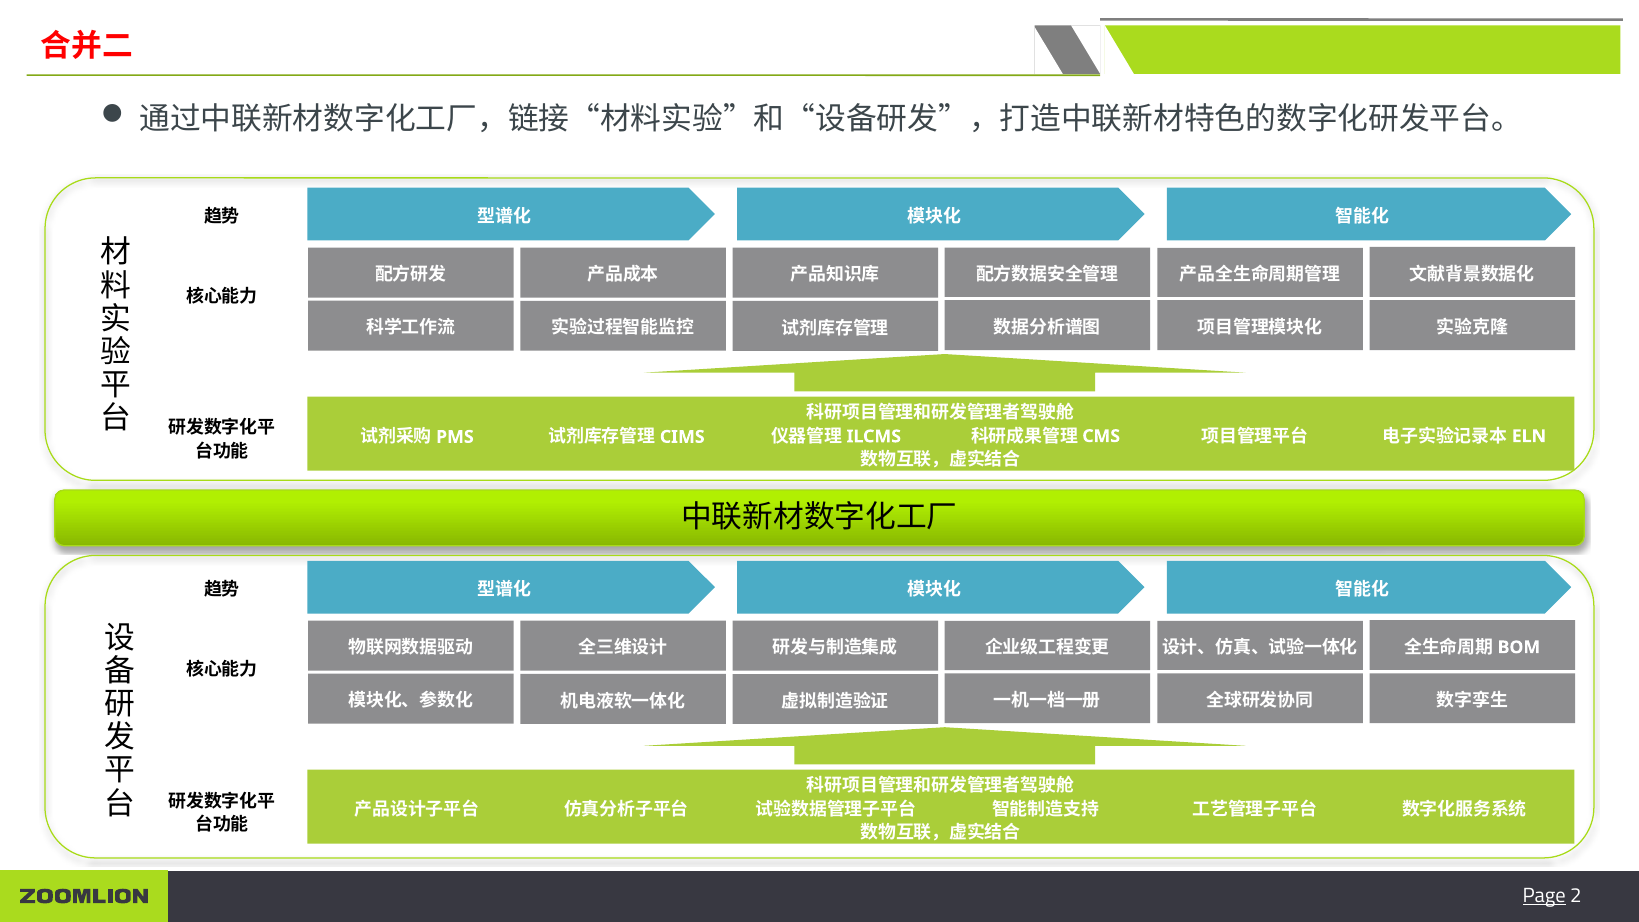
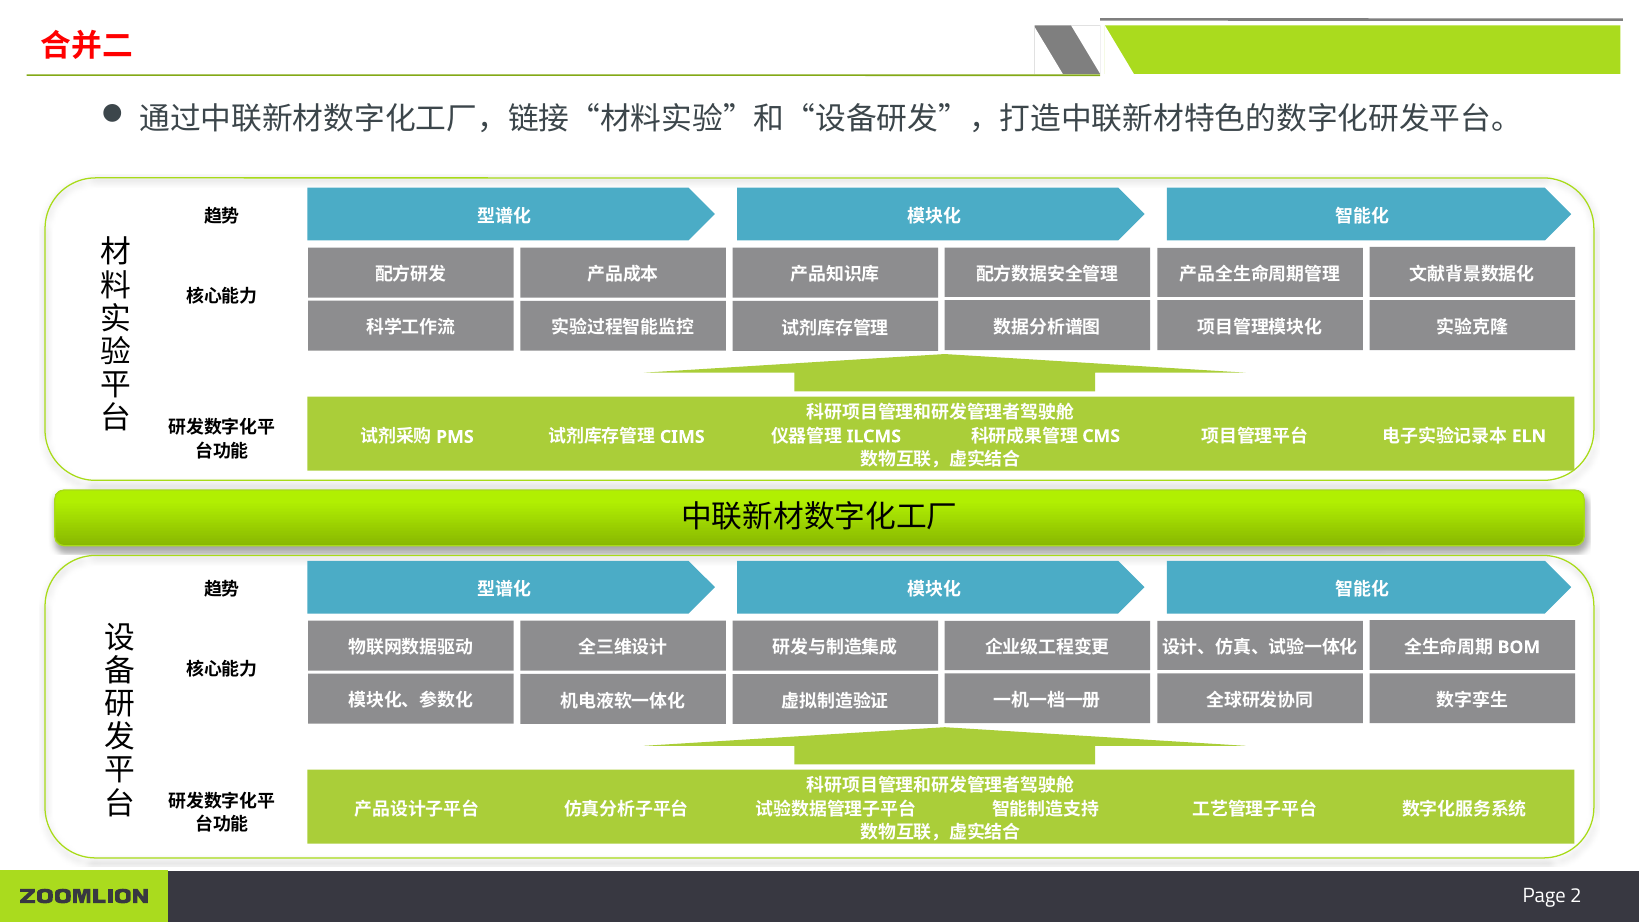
Page underline: present -> none (1544, 896)
